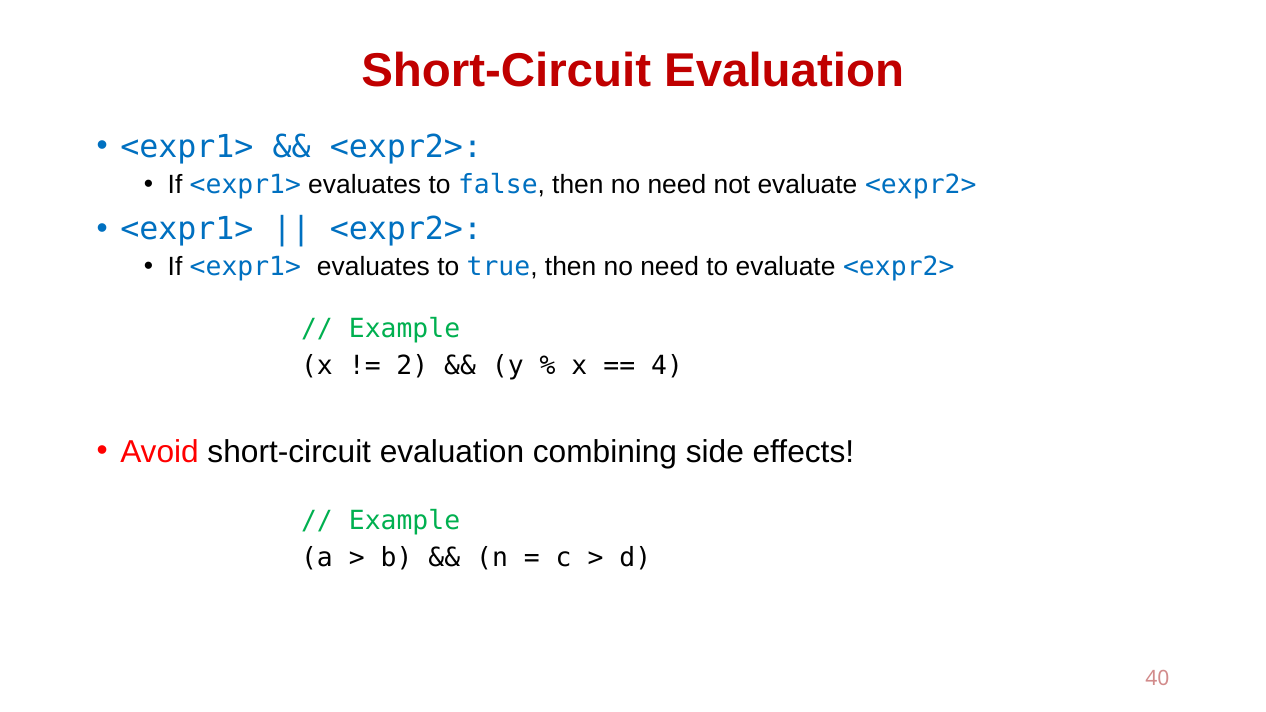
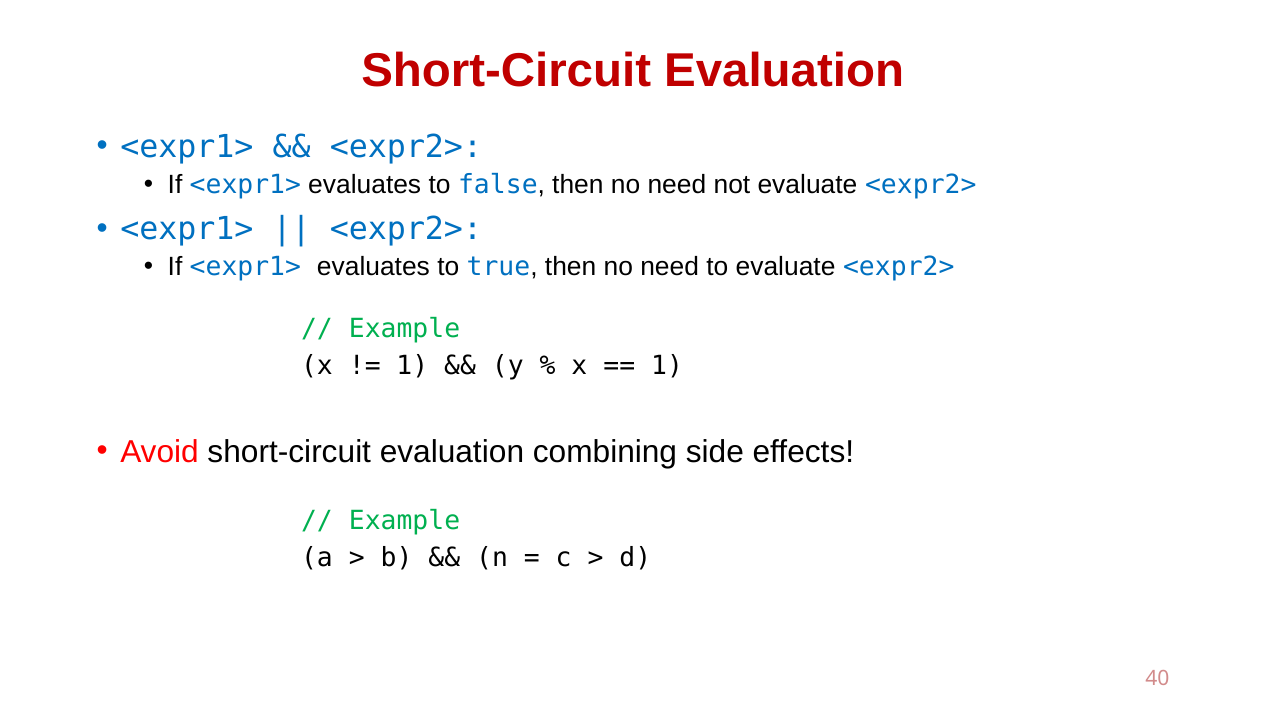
2: 2 -> 1 (412, 366)
4: 4 -> 1 (667, 366)
